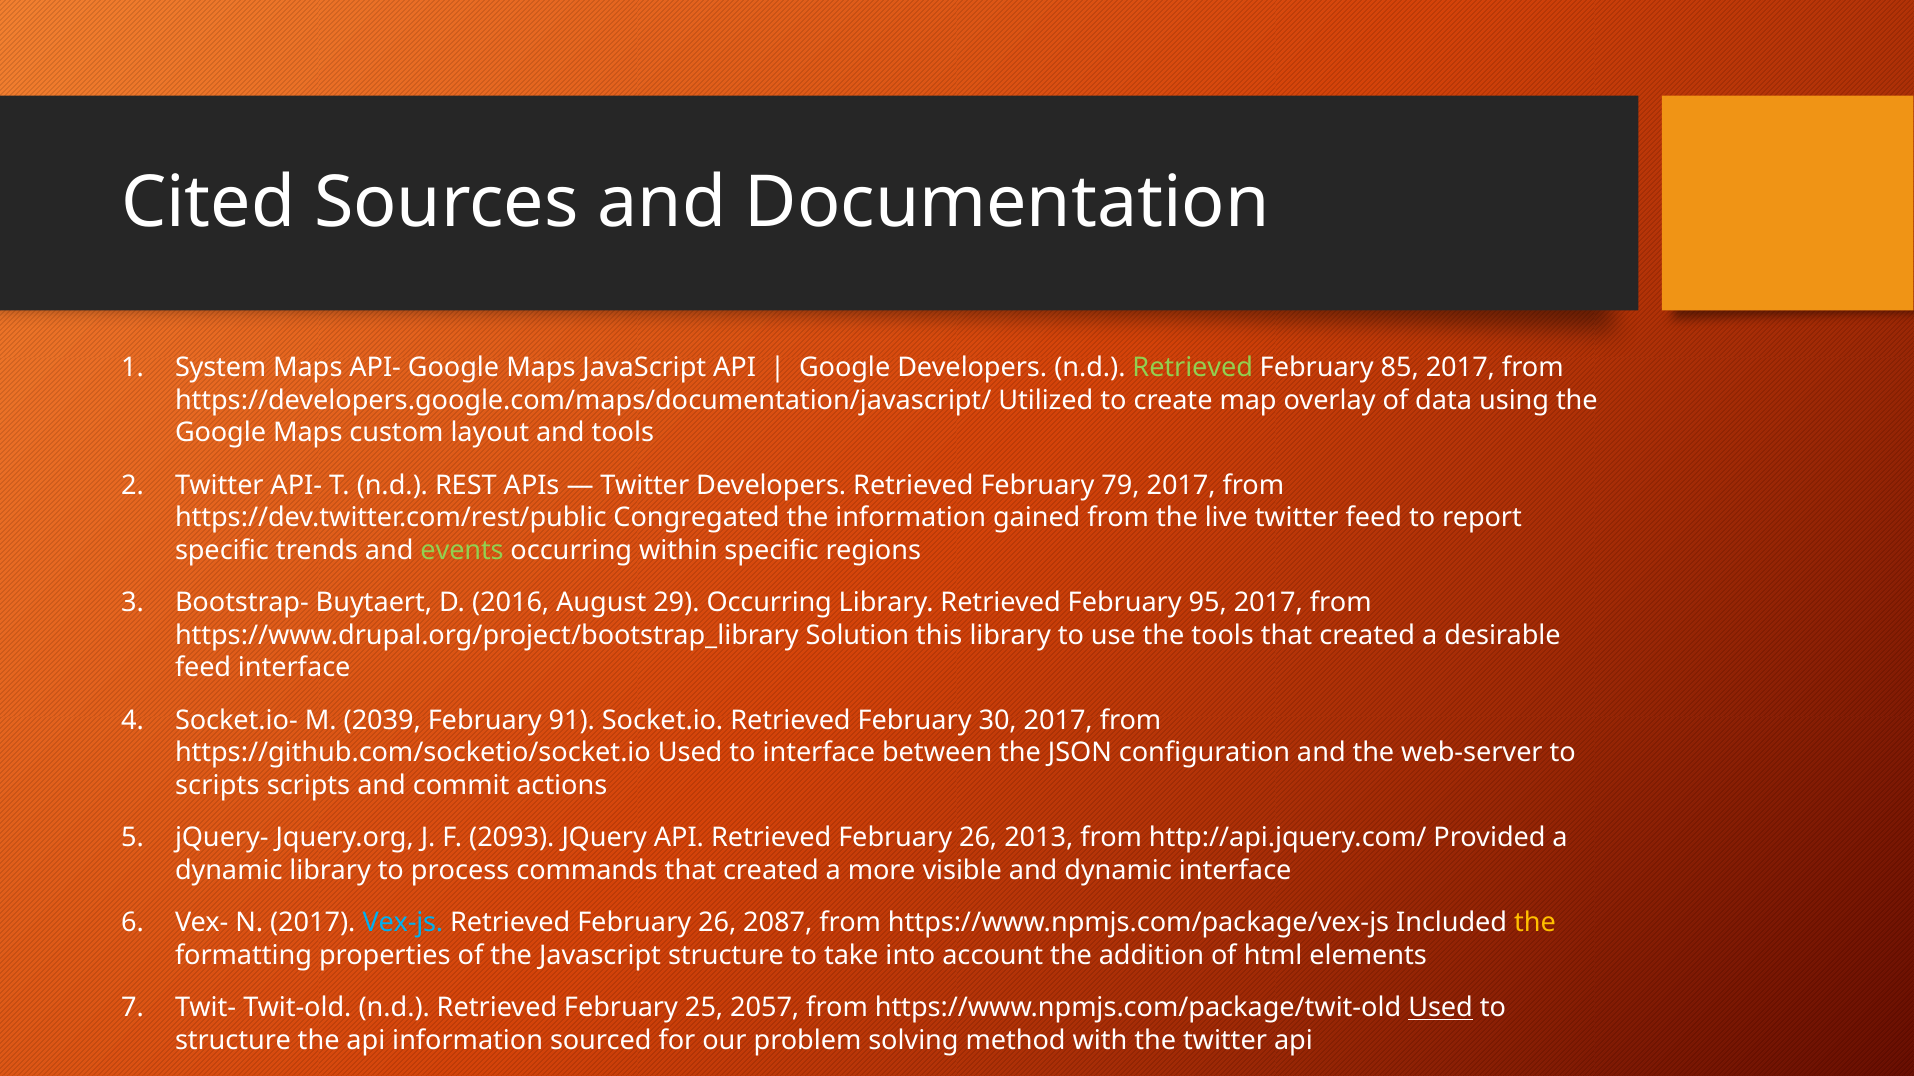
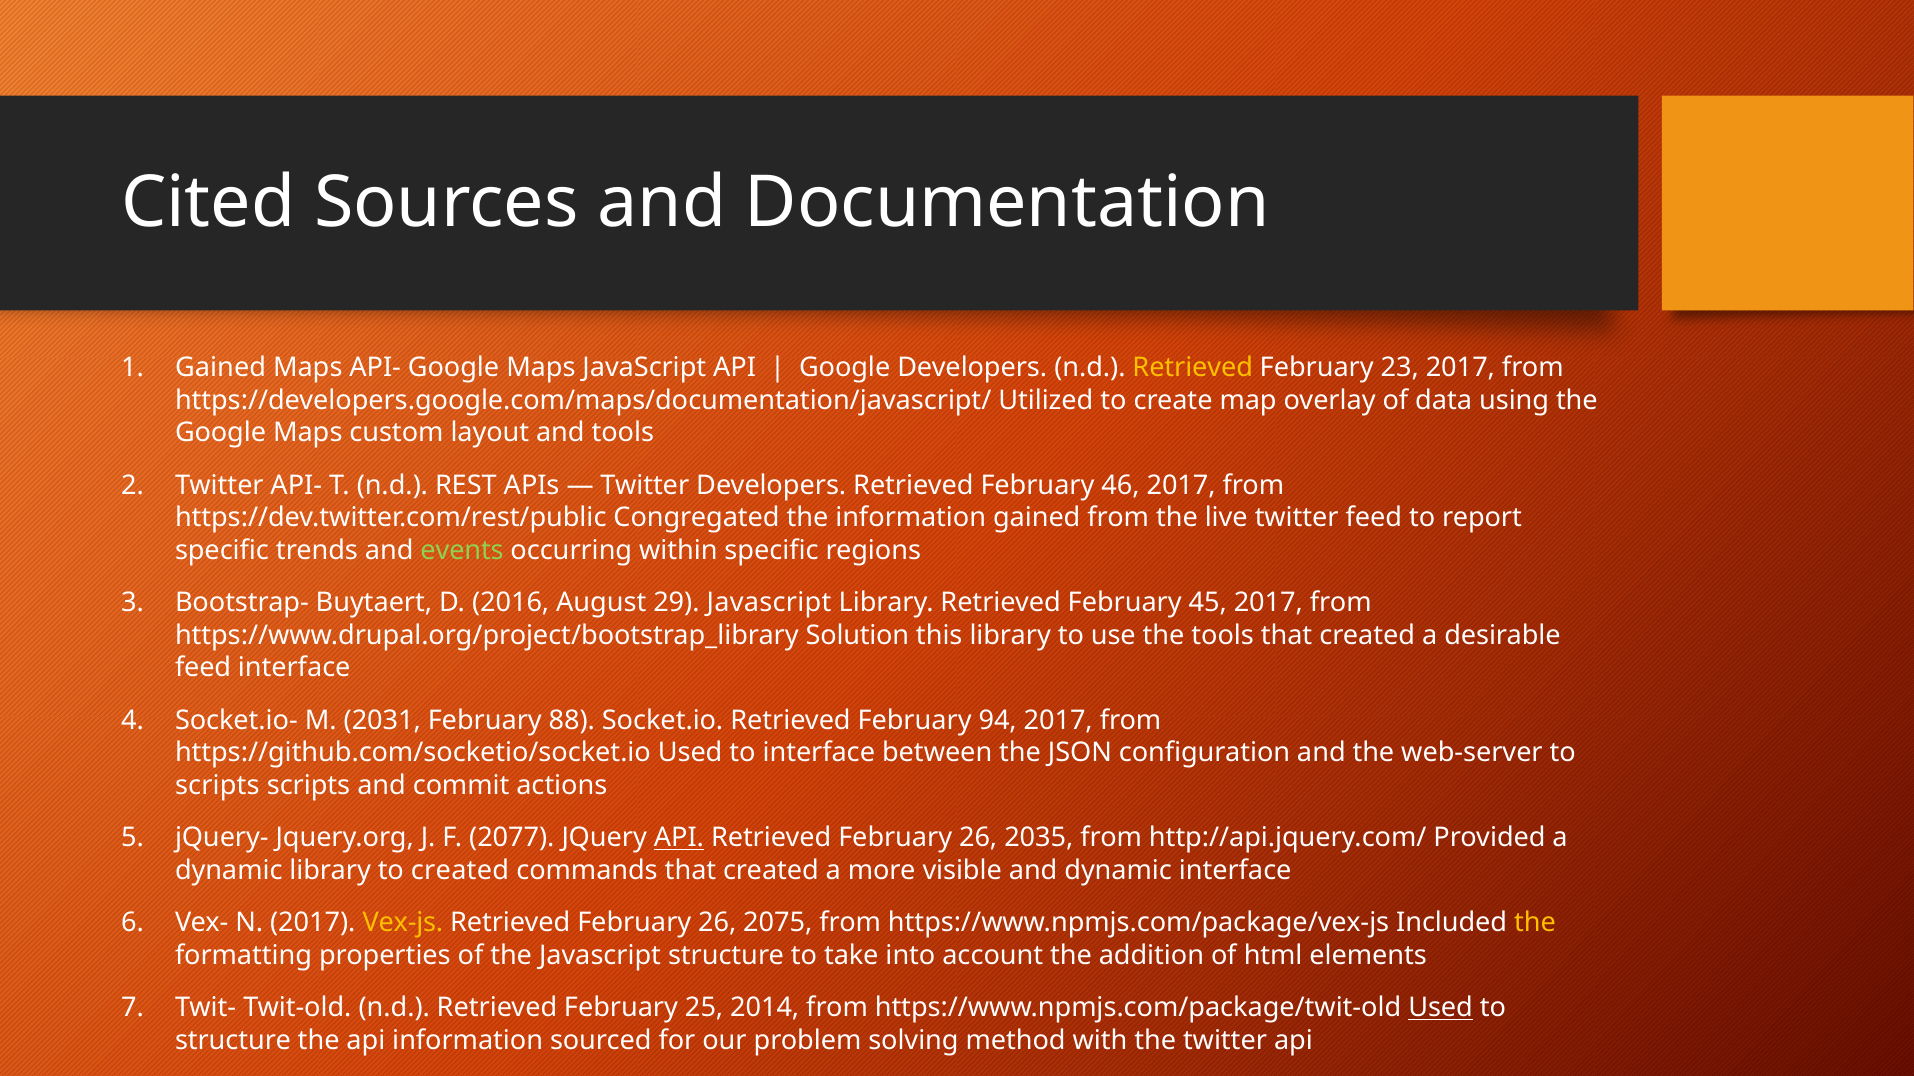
System: System -> Gained (221, 368)
Retrieved colour: light green -> yellow (1193, 368)
85: 85 -> 23 (1400, 368)
79: 79 -> 46 (1120, 485)
29 Occurring: Occurring -> Javascript (769, 603)
95: 95 -> 45 (1208, 603)
2039: 2039 -> 2031 (382, 721)
91: 91 -> 88 (572, 721)
30: 30 -> 94 (998, 721)
2093: 2093 -> 2077 (512, 838)
API underline: none -> present (679, 838)
2013: 2013 -> 2035 (1039, 838)
to process: process -> created (460, 871)
Vex-js colour: light blue -> yellow (403, 923)
2087: 2087 -> 2075 (778, 923)
2057: 2057 -> 2014 (765, 1008)
